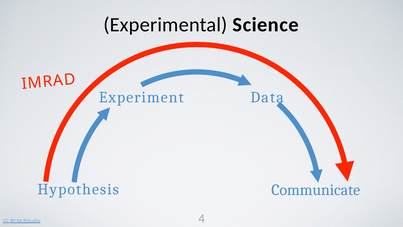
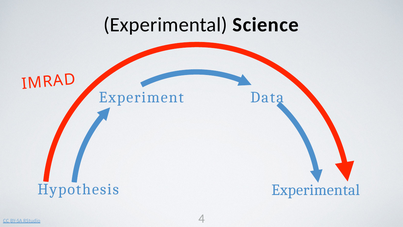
Communicate: Communicate -> Experimental (316, 190)
